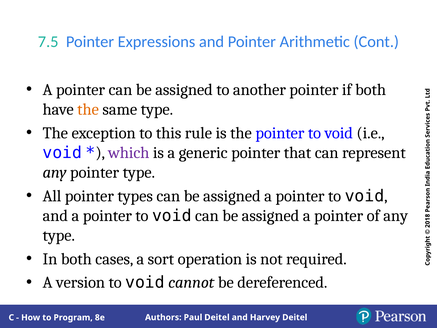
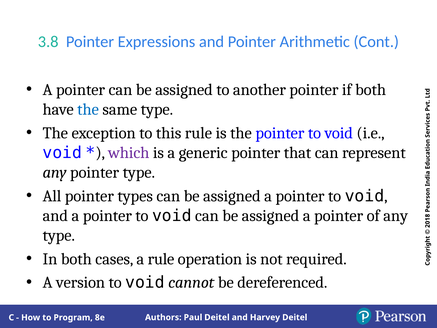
7.5: 7.5 -> 3.8 (48, 42)
the colour: orange -> blue (88, 109)
a sort: sort -> rule (161, 259)
